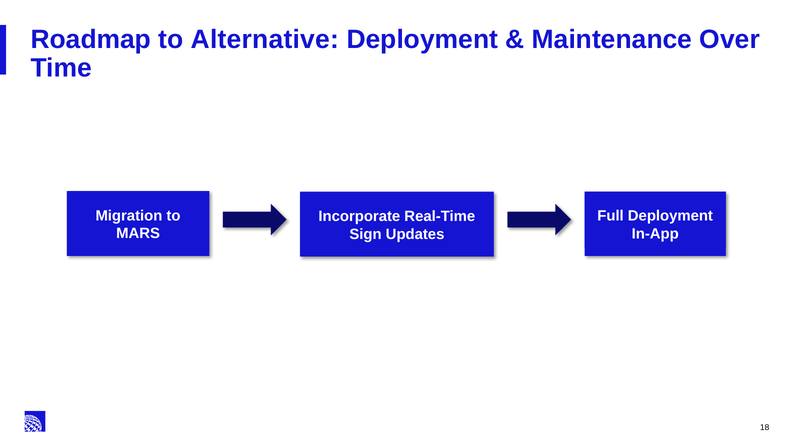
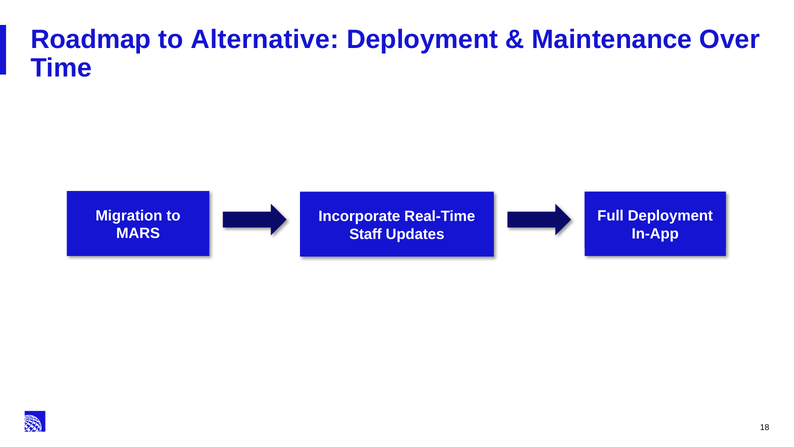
Sign: Sign -> Staff (366, 234)
